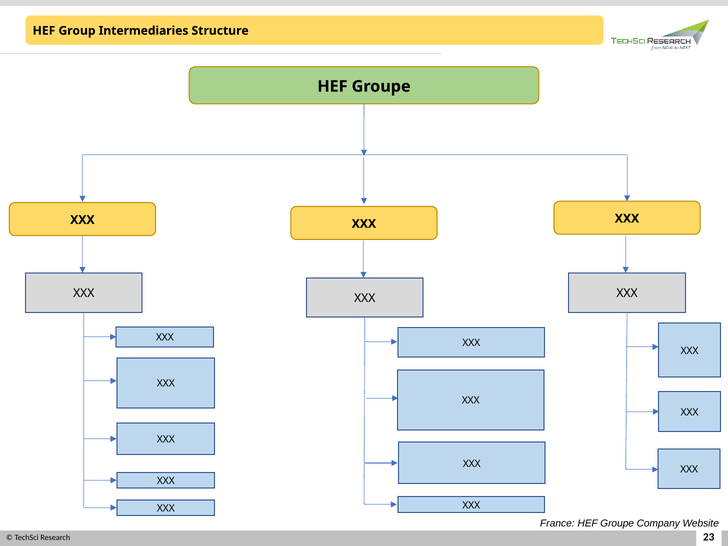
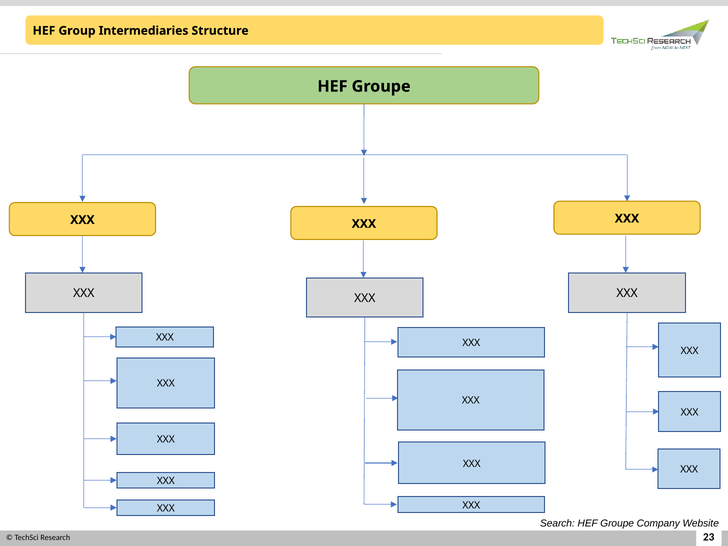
France: France -> Search (557, 524)
